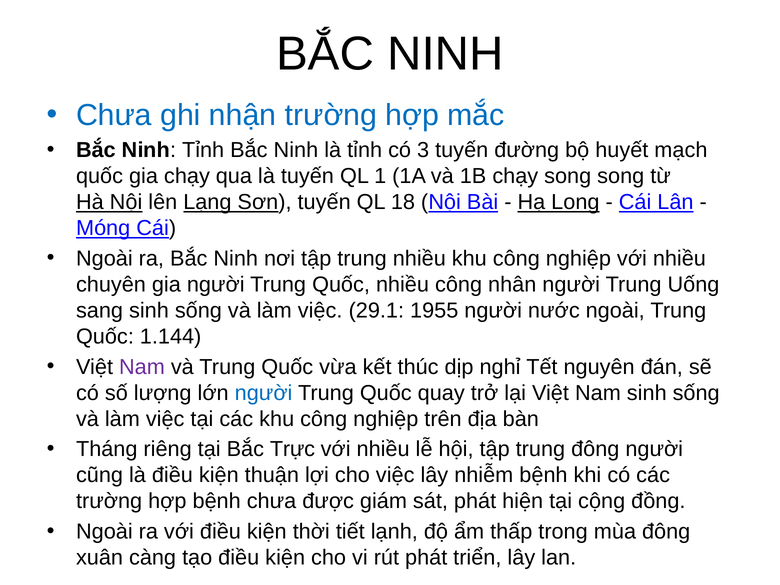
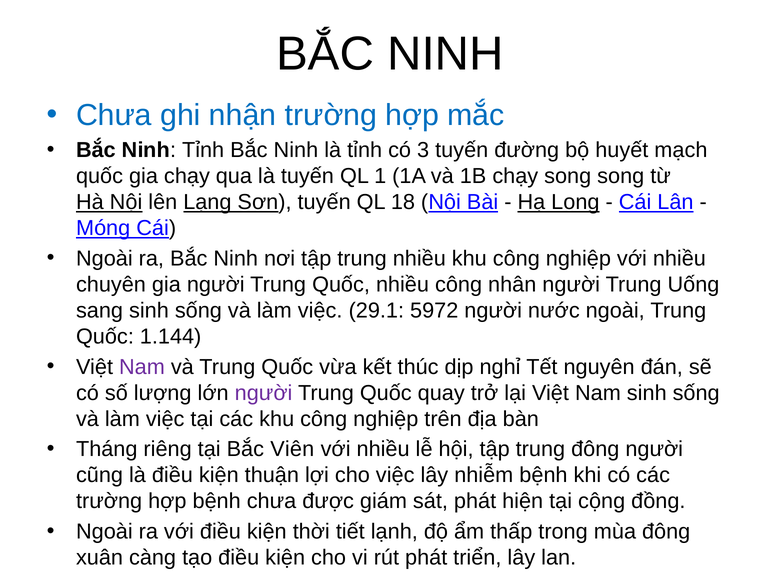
1955: 1955 -> 5972 (434, 311)
người colour: blue -> purple (264, 393)
Trực: Trực -> Viên (292, 449)
